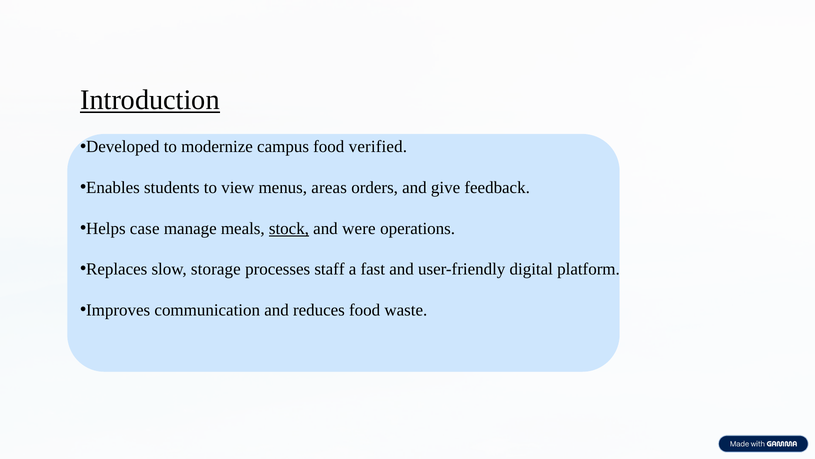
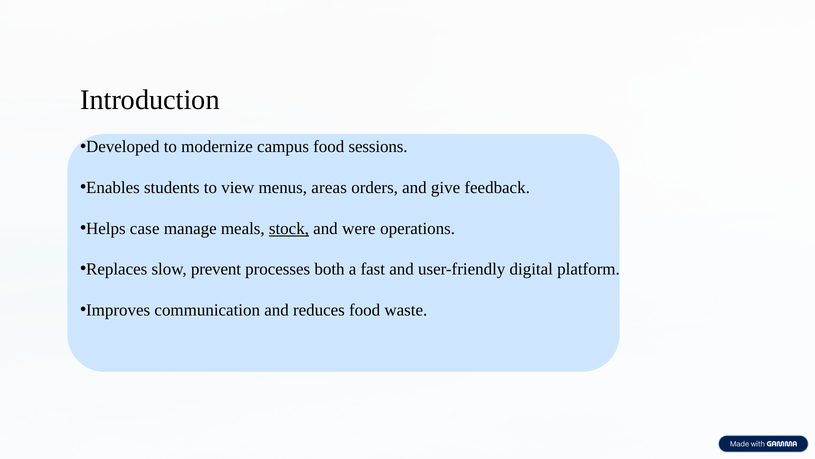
Introduction underline: present -> none (150, 100)
verified: verified -> sessions (378, 147)
storage: storage -> prevent (216, 269)
staff: staff -> both (329, 269)
